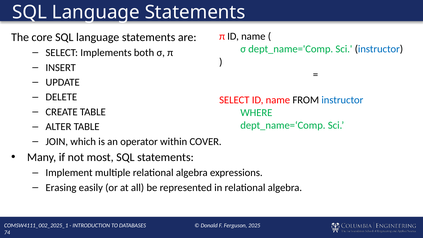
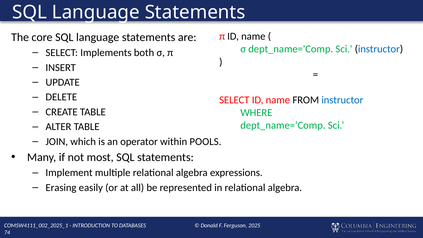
COVER: COVER -> POOLS (206, 142)
